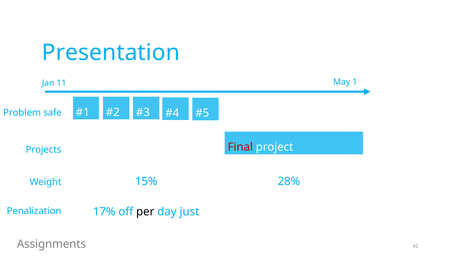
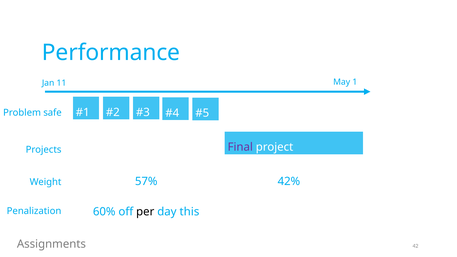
Presentation: Presentation -> Performance (111, 53)
Final colour: red -> purple (240, 147)
15%: 15% -> 57% (146, 182)
28%: 28% -> 42% (289, 181)
17%: 17% -> 60% (104, 212)
just: just -> this (189, 212)
